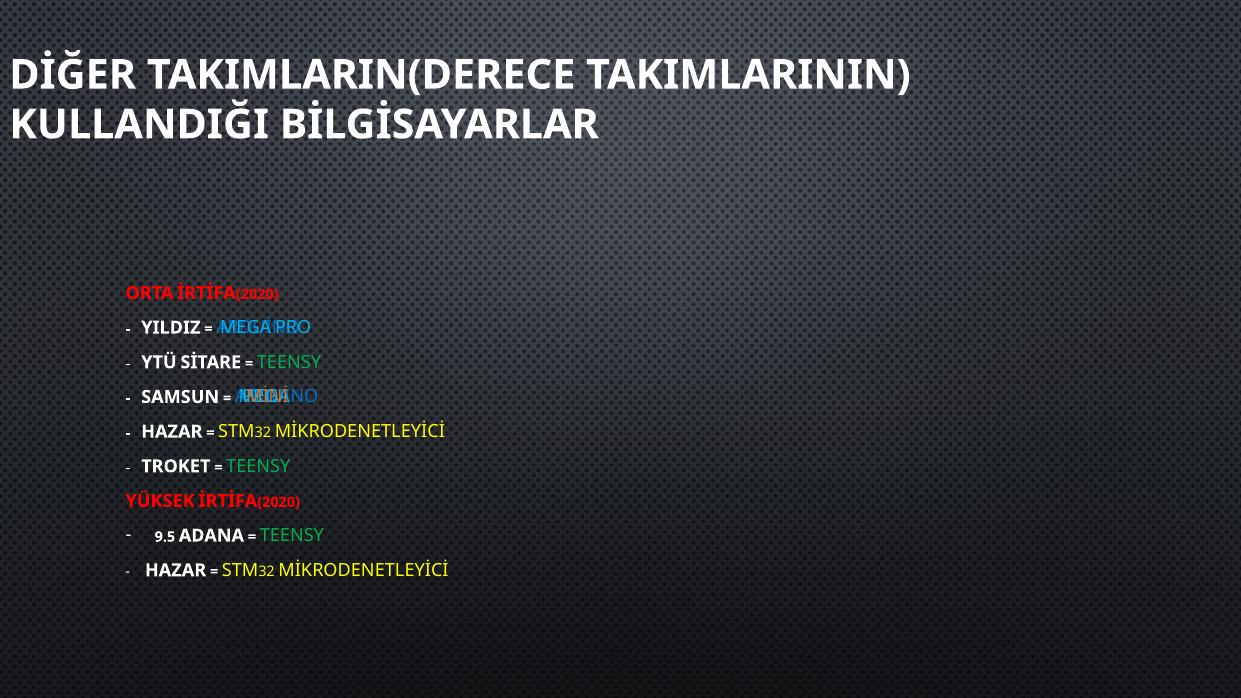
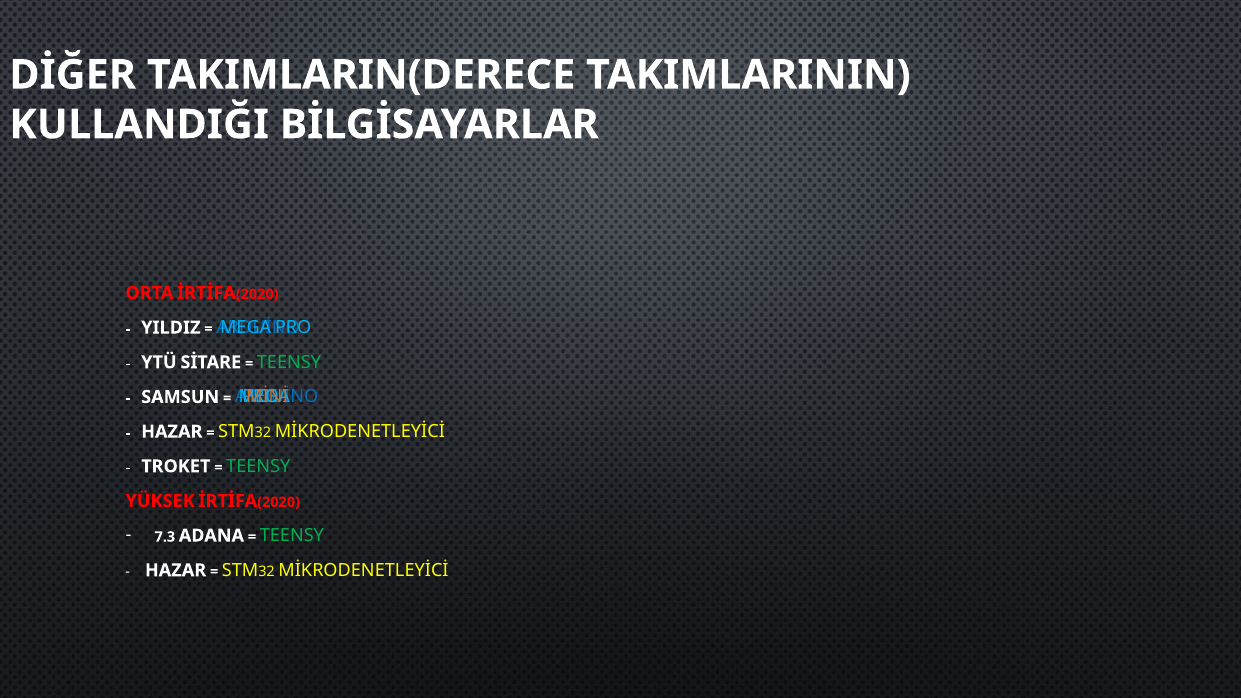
9.5: 9.5 -> 7.3 (165, 537)
